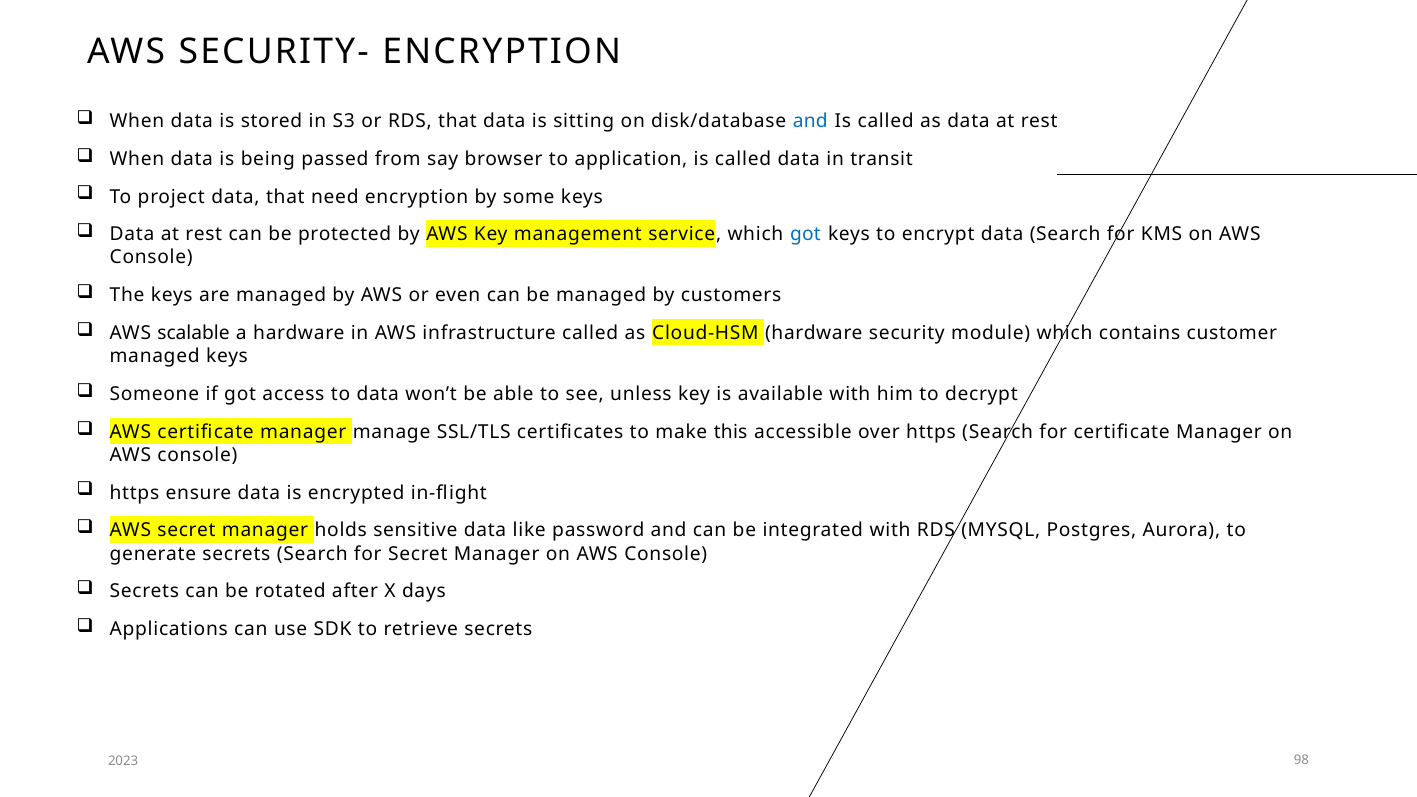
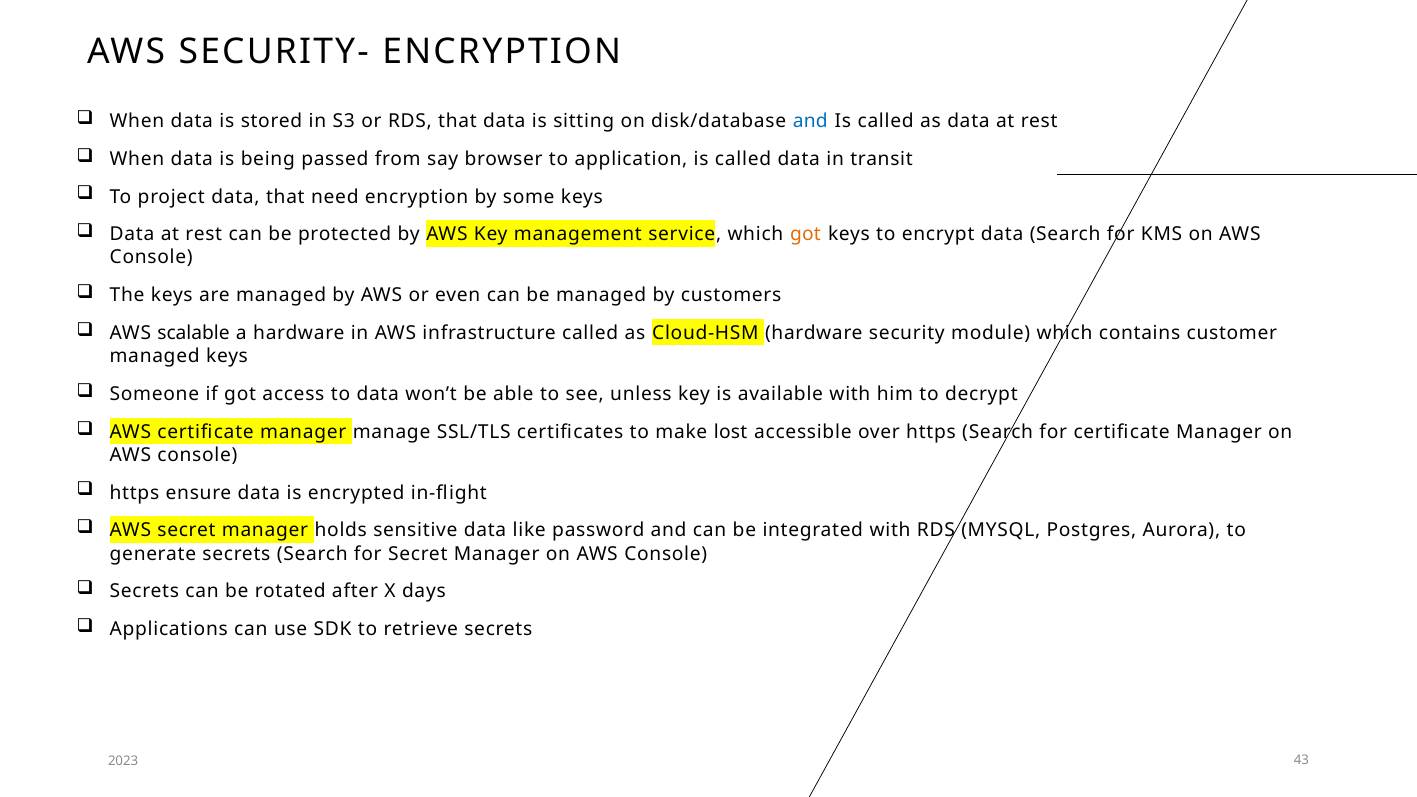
got colour: blue -> orange (806, 235)
this: this -> lost (731, 432)
98: 98 -> 43 (1301, 760)
